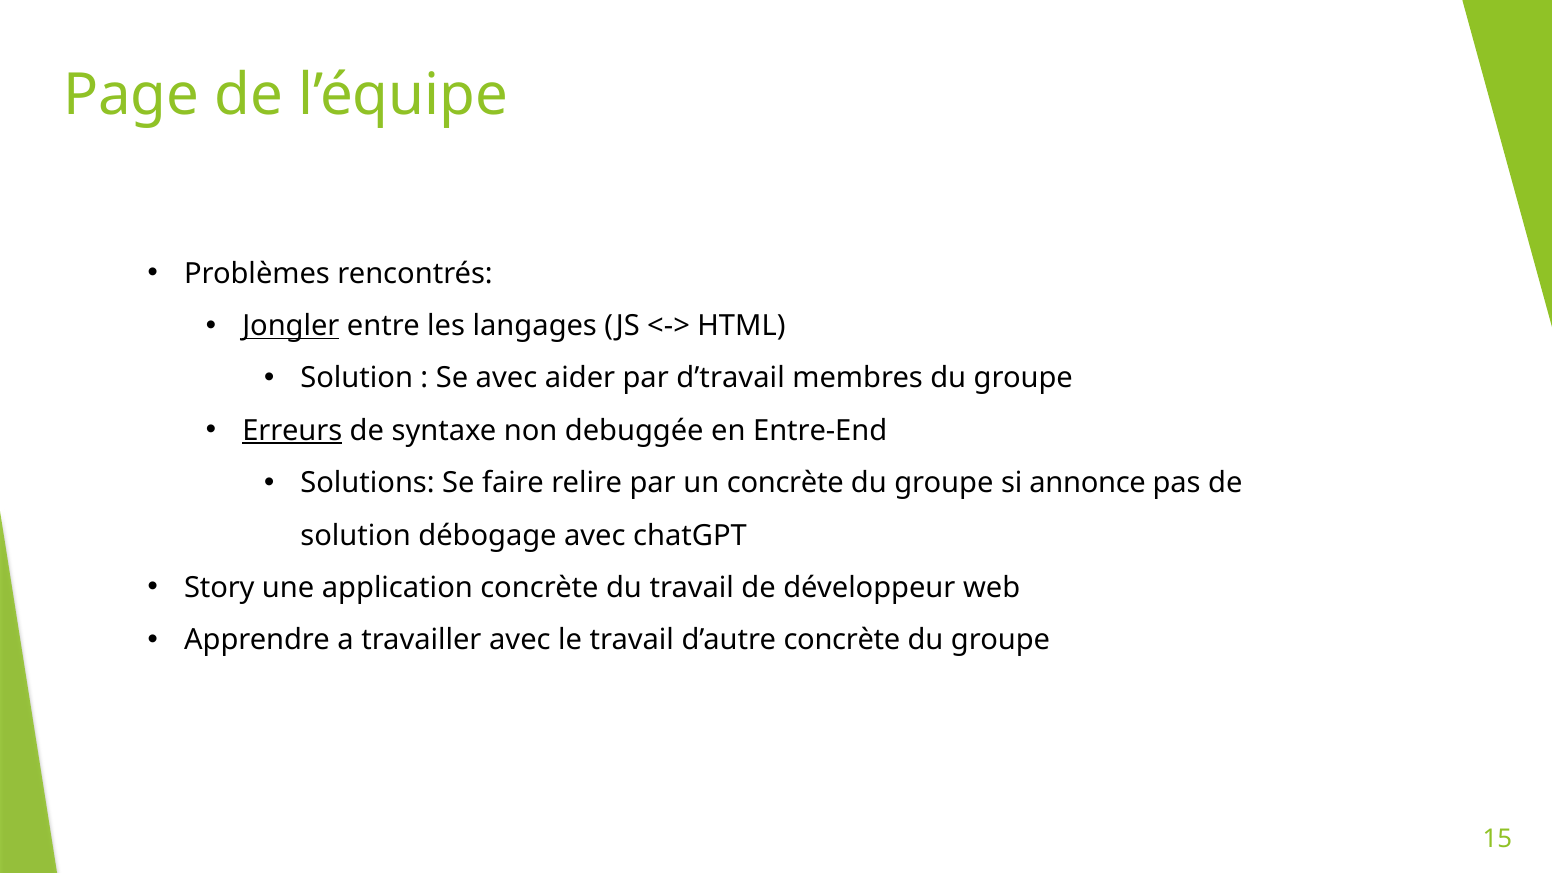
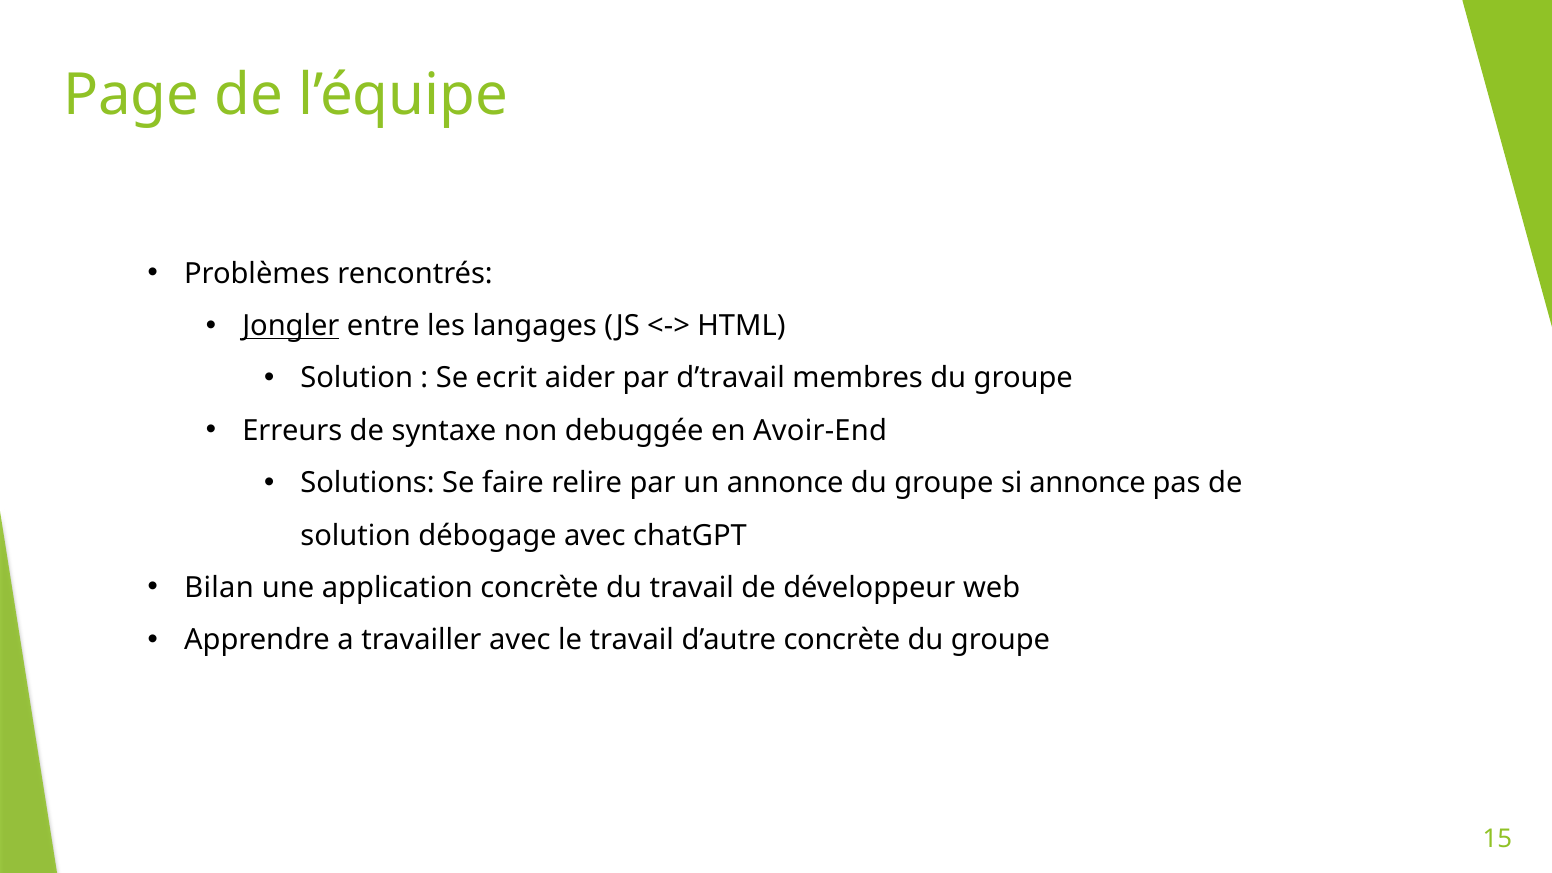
Se avec: avec -> ecrit (506, 378)
Erreurs underline: present -> none (292, 431)
Entre-End: Entre-End -> Avoir-End (820, 431)
un concrète: concrète -> annonce (785, 483)
Story: Story -> Bilan (219, 588)
